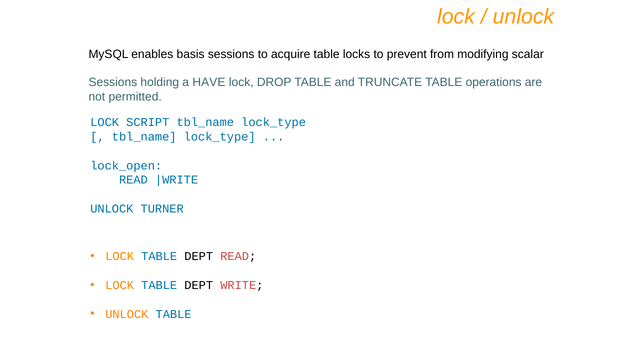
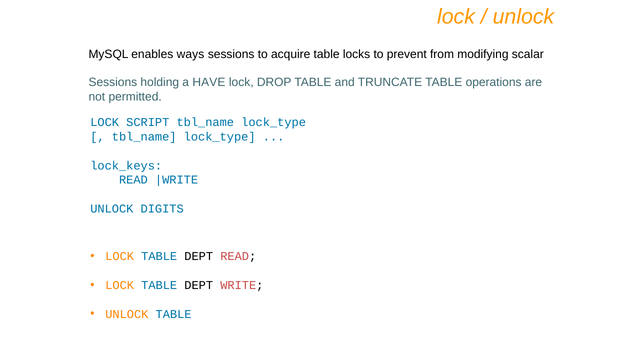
basis: basis -> ways (191, 54)
lock_open: lock_open -> lock_keys (126, 165)
TURNER: TURNER -> DIGITS (162, 208)
